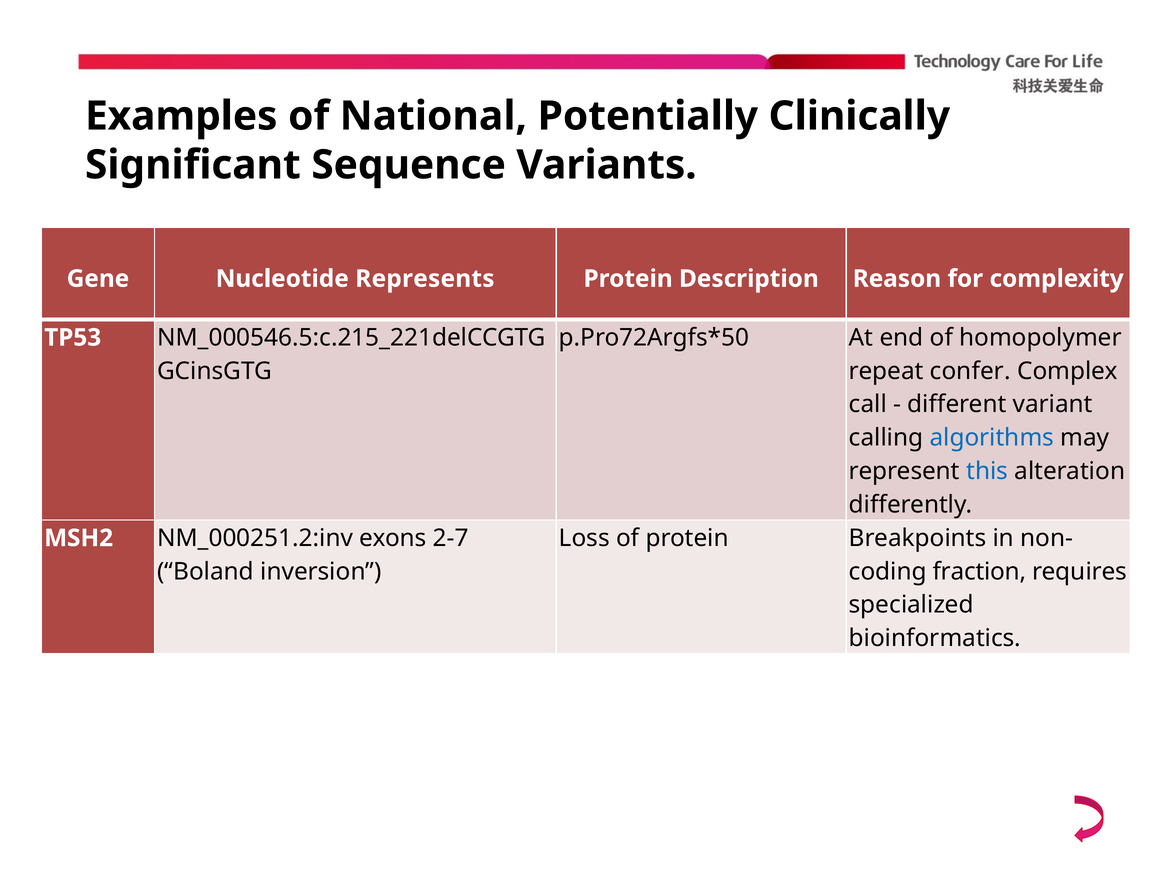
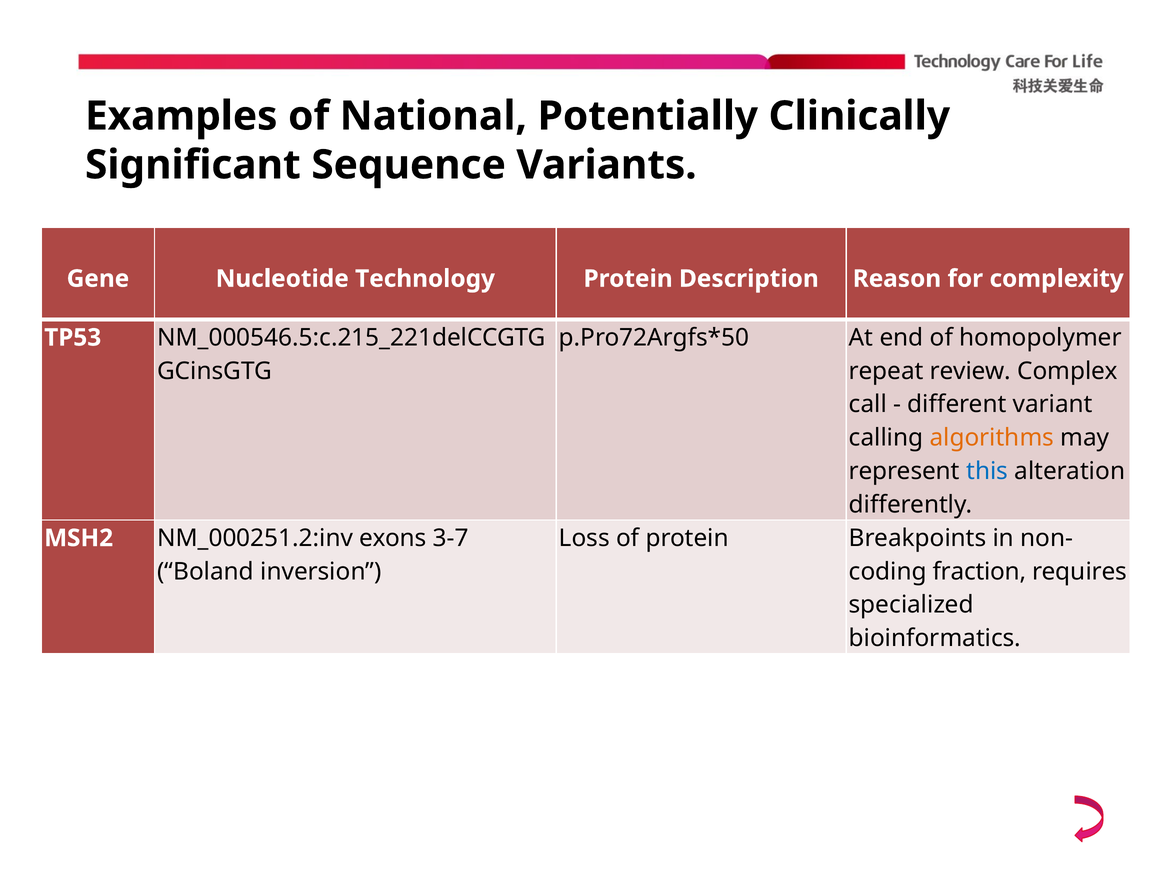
Represents: Represents -> Technology (425, 279)
confer: confer -> review (970, 371)
algorithms colour: blue -> orange (992, 438)
2-7: 2-7 -> 3-7 (451, 538)
